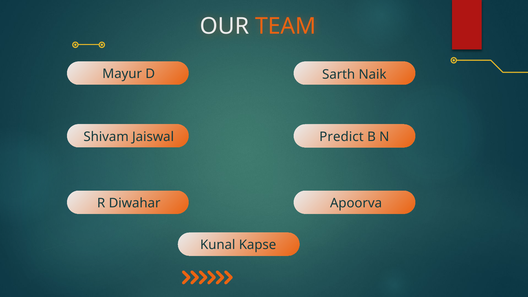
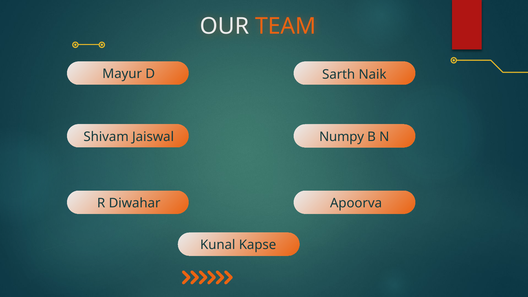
Predict: Predict -> Numpy (342, 137)
